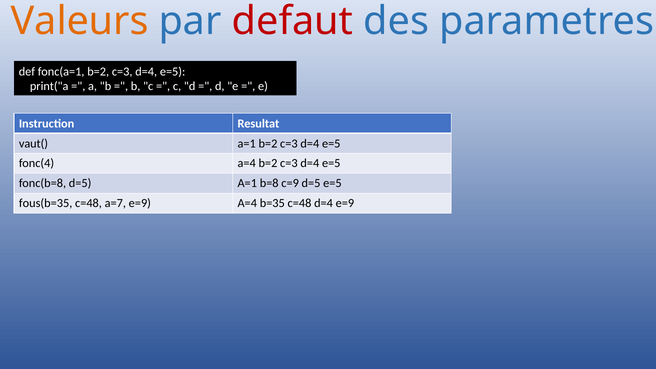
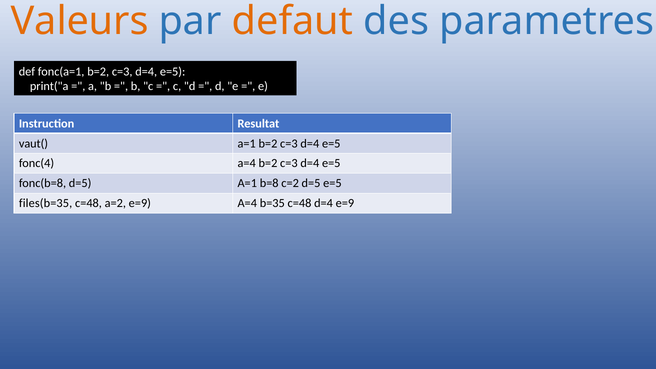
defaut colour: red -> orange (292, 21)
c=9: c=9 -> c=2 (290, 183)
fous(b=35: fous(b=35 -> files(b=35 (46, 203)
a=7: a=7 -> a=2 (115, 203)
